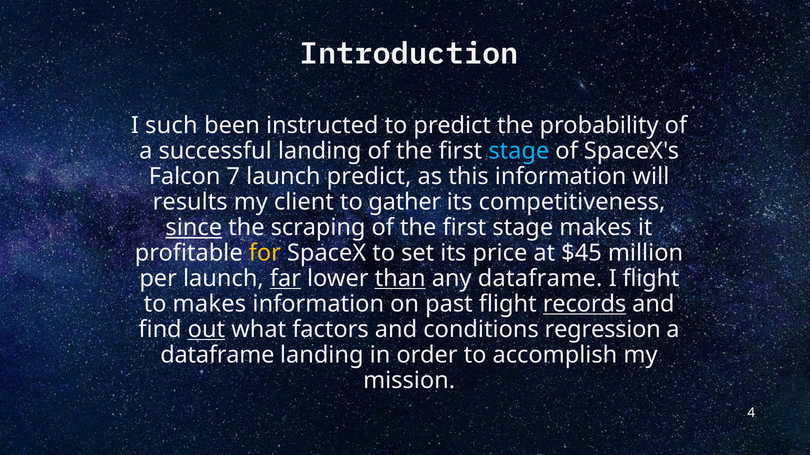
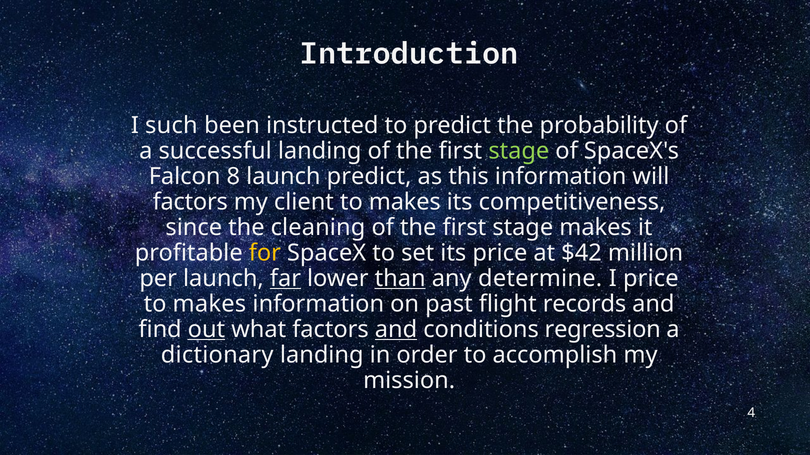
stage colour: light blue -> light green (519, 151)
7: 7 -> 8 (233, 177)
results: results -> factors (190, 202)
client to gather: gather -> makes (405, 202)
since underline: present -> none (194, 228)
scraping: scraping -> cleaning (318, 228)
$45: $45 -> $42 (582, 253)
any dataframe: dataframe -> determine (540, 279)
I flight: flight -> price (651, 279)
records underline: present -> none (584, 304)
and underline: none -> present (396, 330)
dataframe: dataframe -> dictionary (217, 355)
